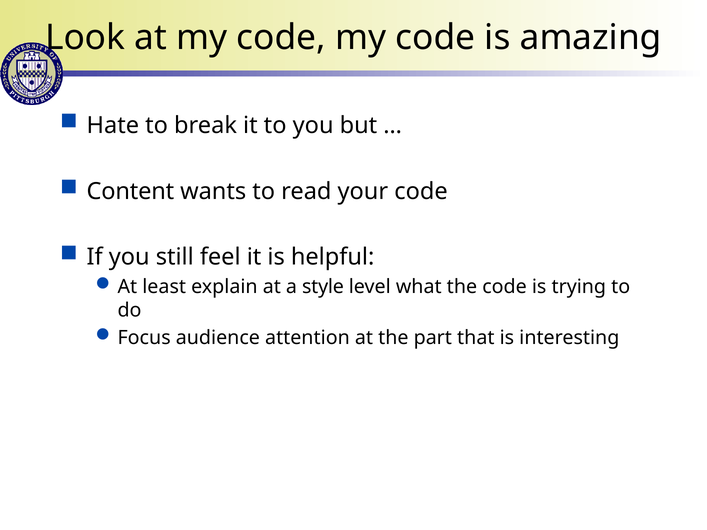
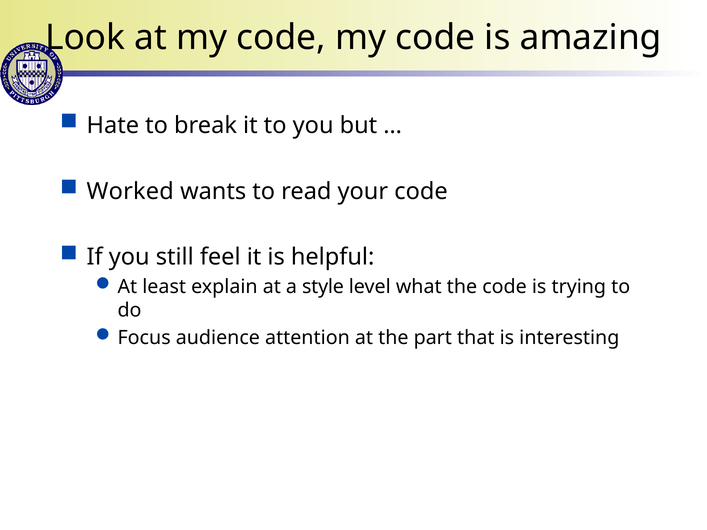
Content: Content -> Worked (130, 191)
